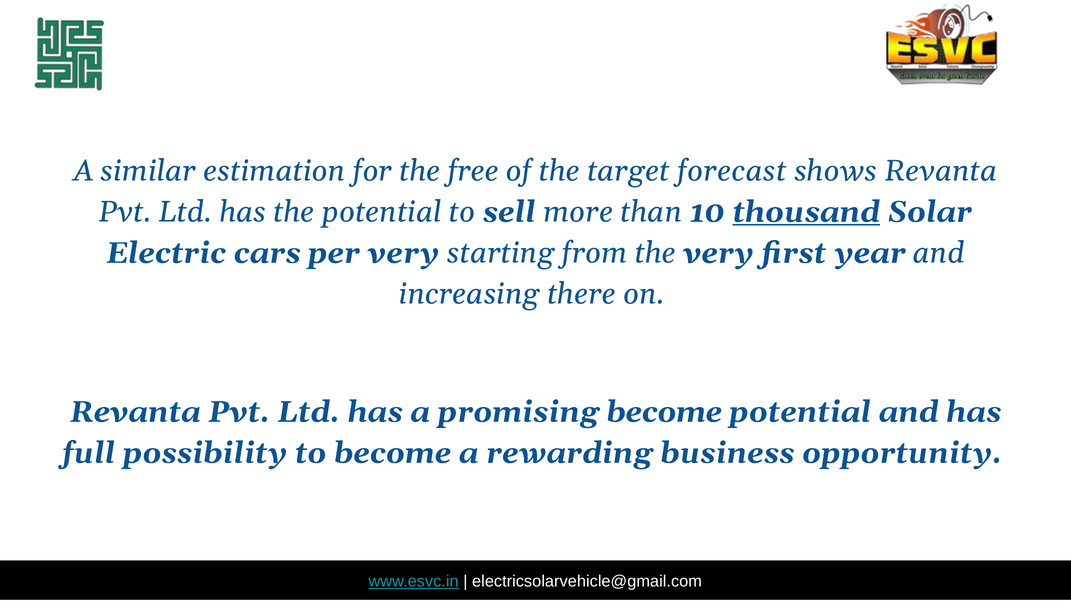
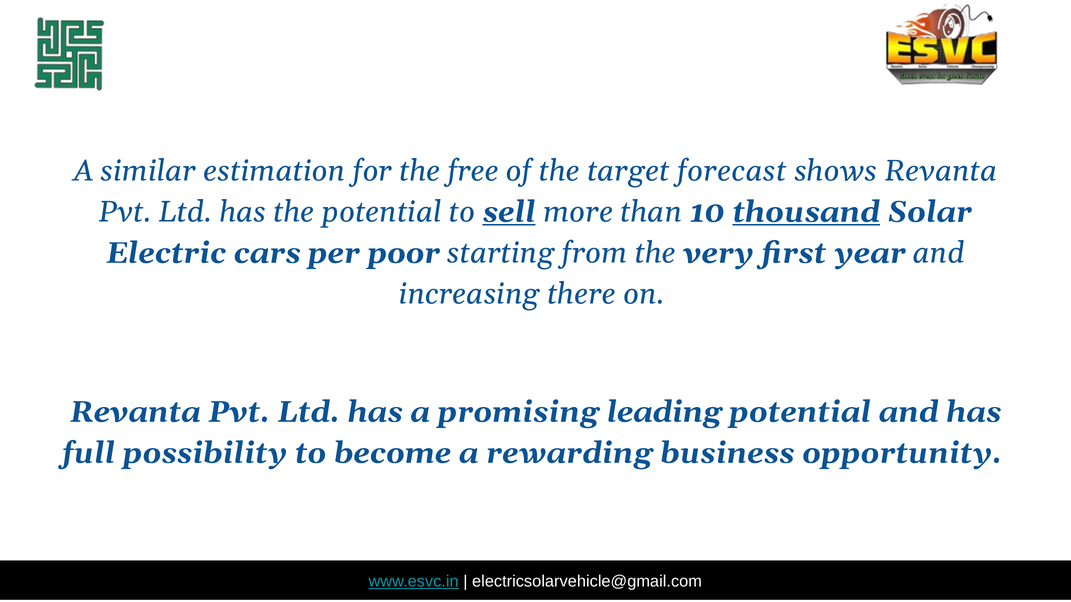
sell underline: none -> present (509, 212)
per very: very -> poor (404, 253)
promising become: become -> leading (664, 412)
